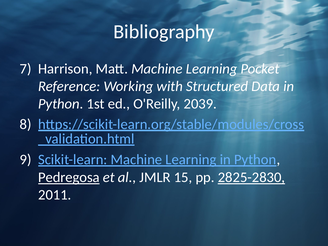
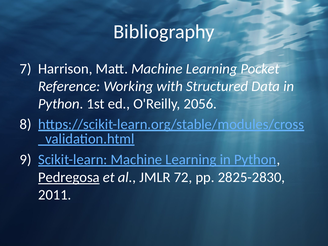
2039: 2039 -> 2056 (200, 104)
15: 15 -> 72 (183, 177)
2825-2830 underline: present -> none (251, 177)
